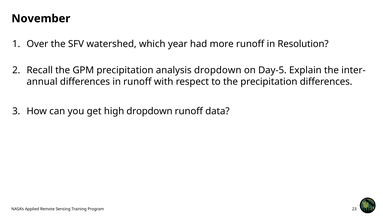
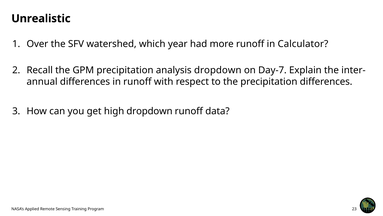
November: November -> Unrealistic (41, 19)
Resolution: Resolution -> Calculator (303, 44)
Day-5: Day-5 -> Day-7 (272, 70)
